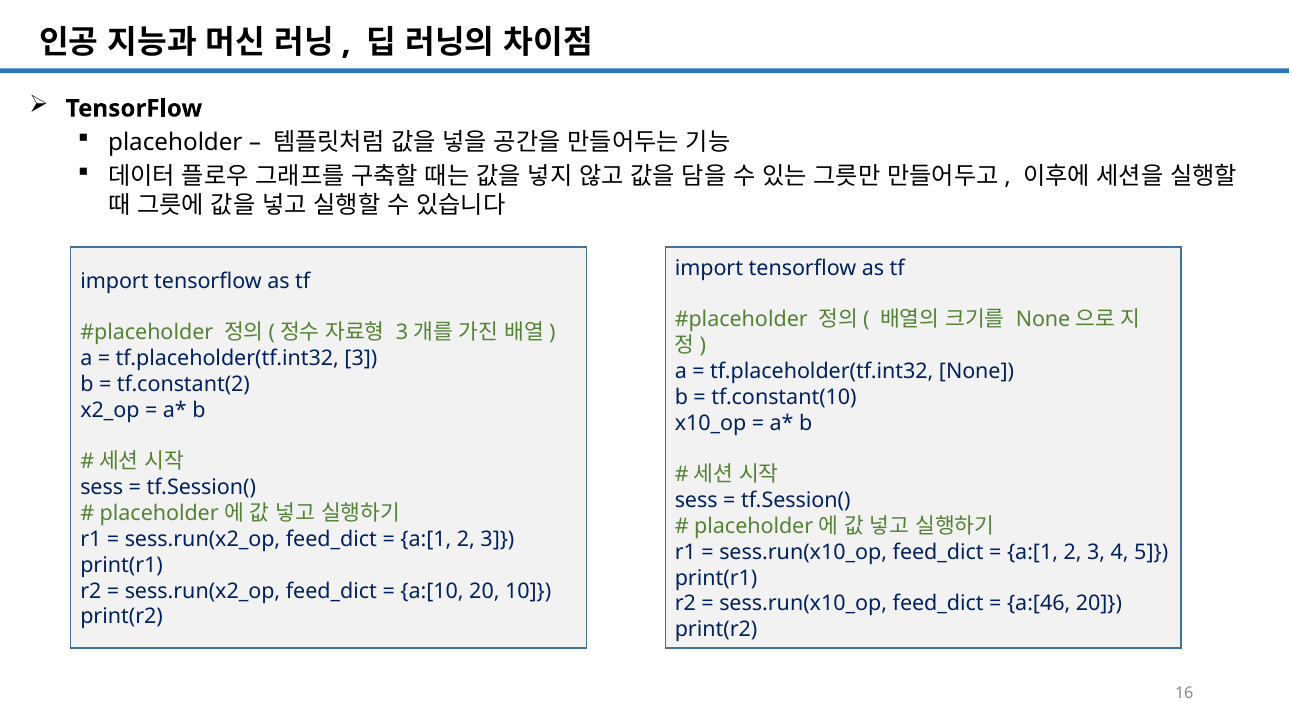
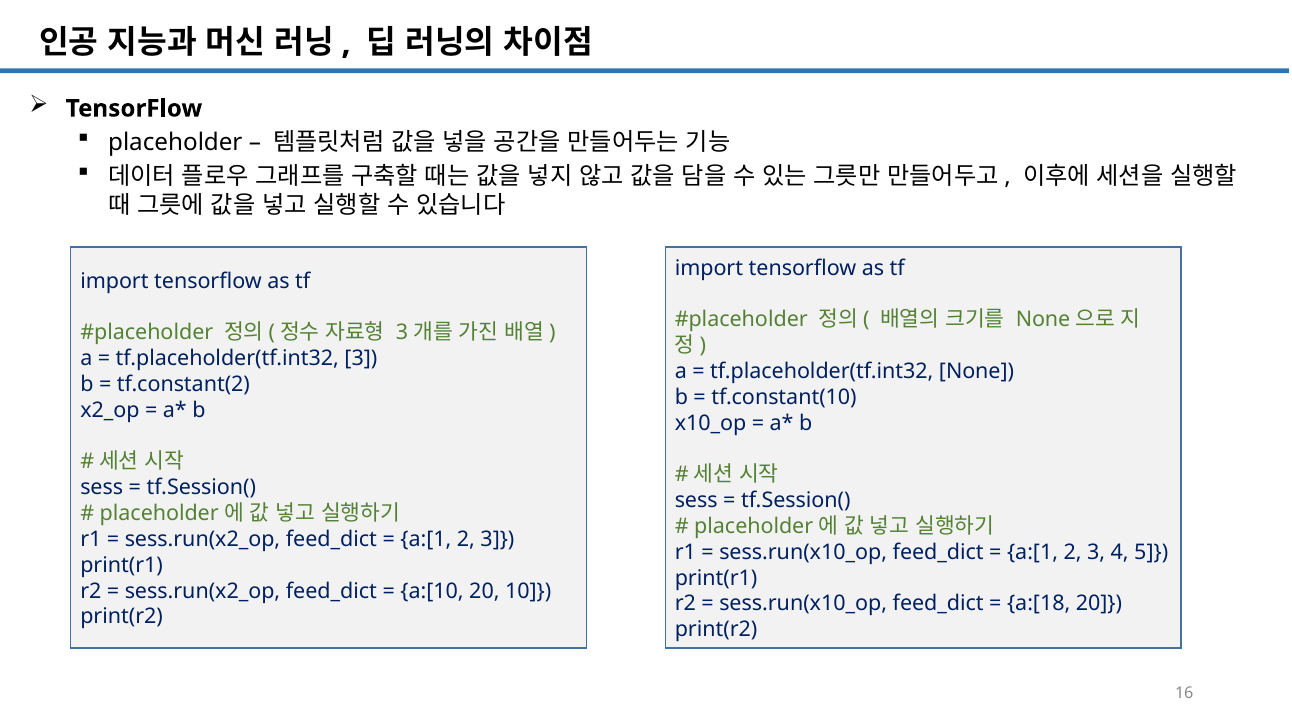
a:[46: a:[46 -> a:[18 (1039, 604)
